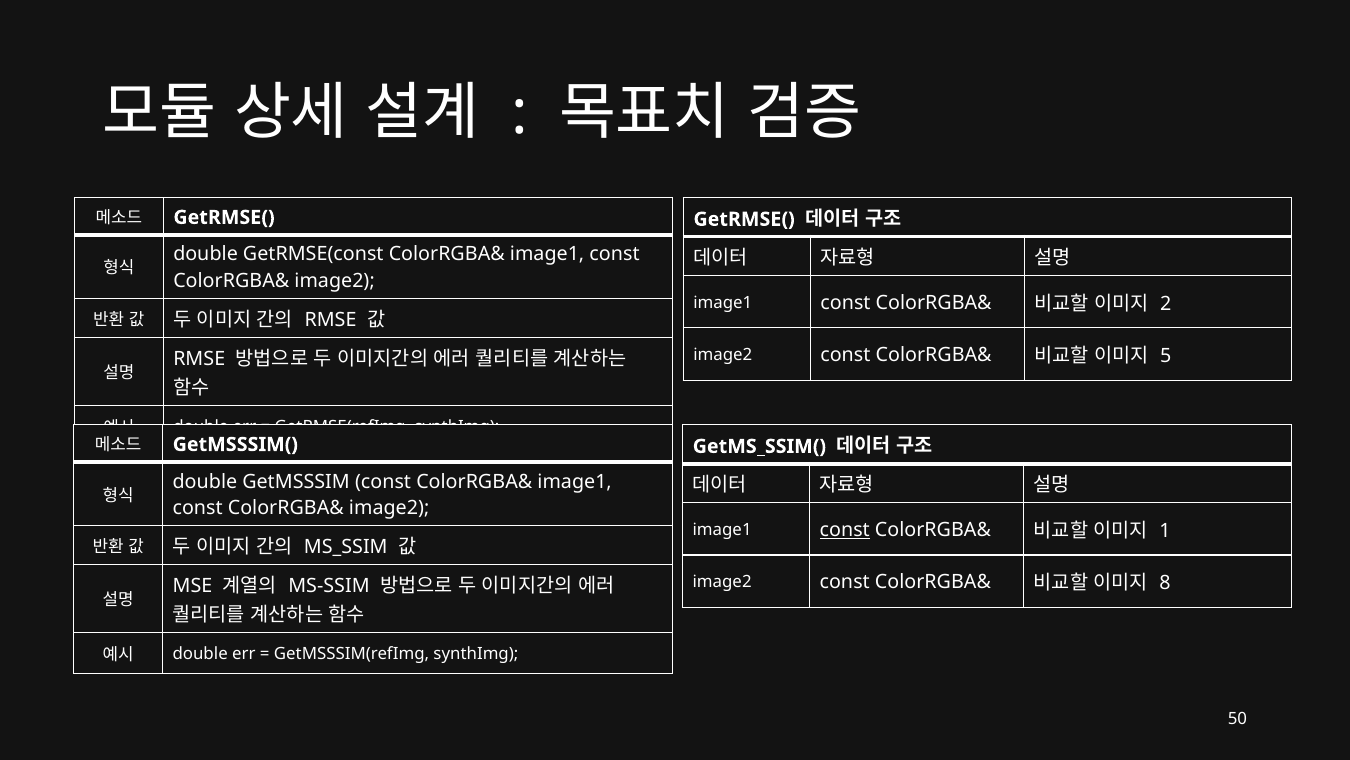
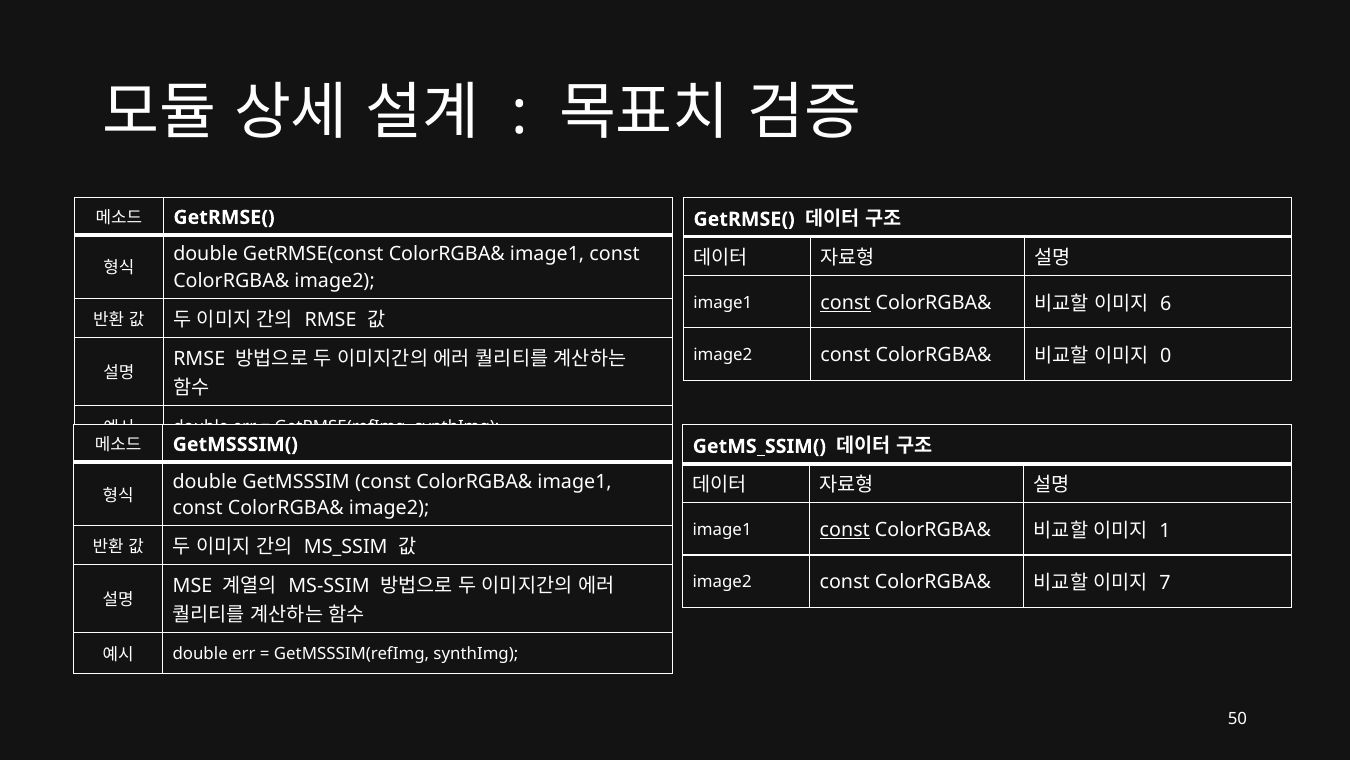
const underline: none -> present (845, 303)
2: 2 -> 6 (1166, 304)
5: 5 -> 0 (1166, 356)
8: 8 -> 7 (1165, 583)
